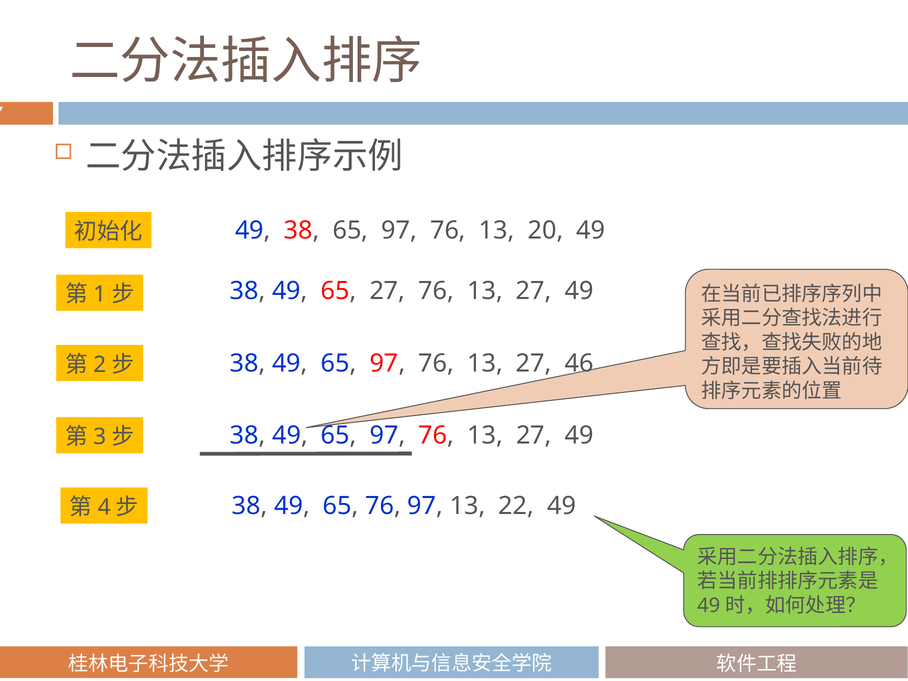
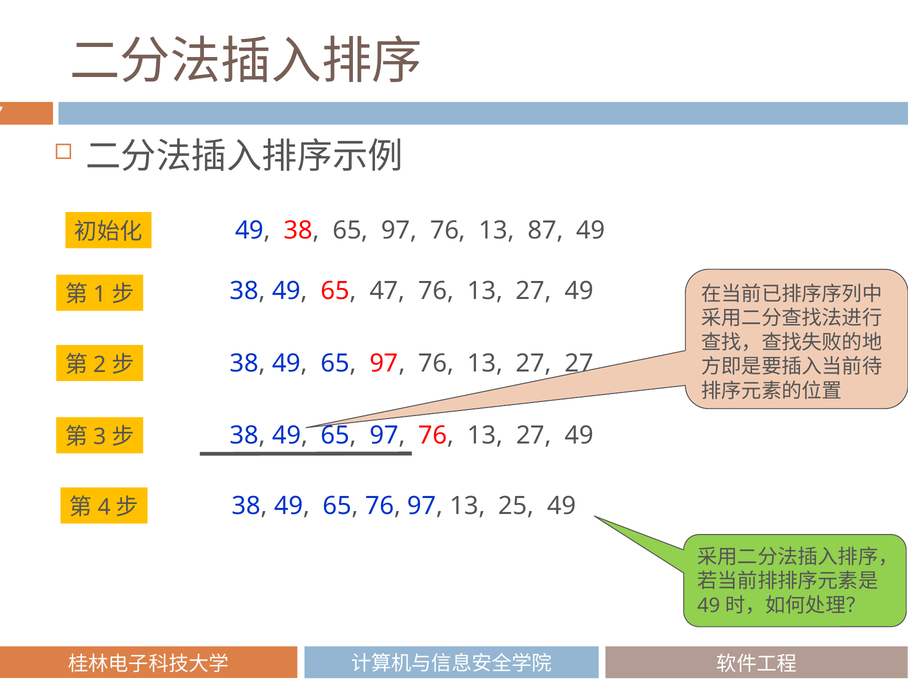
20: 20 -> 87 (546, 231)
65 27: 27 -> 47 (387, 291)
27 46: 46 -> 27 (579, 364)
22: 22 -> 25 (516, 506)
